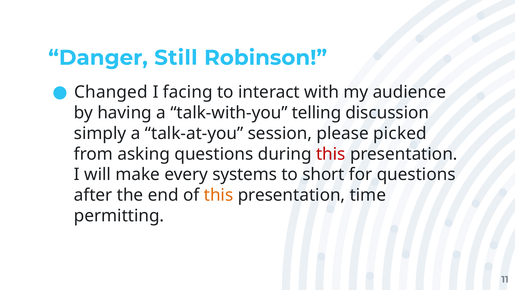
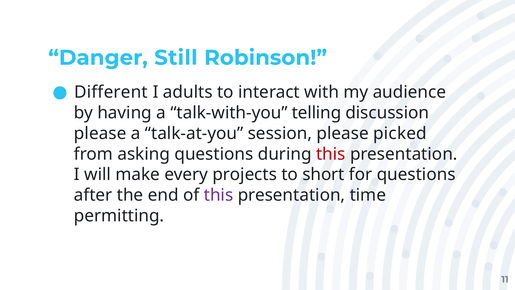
Changed: Changed -> Different (111, 92)
facing: facing -> adults (188, 92)
simply: simply -> please (100, 133)
systems: systems -> projects (245, 174)
this colour: orange -> purple (219, 195)
